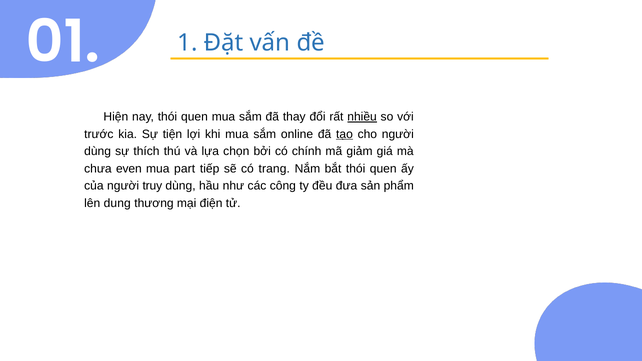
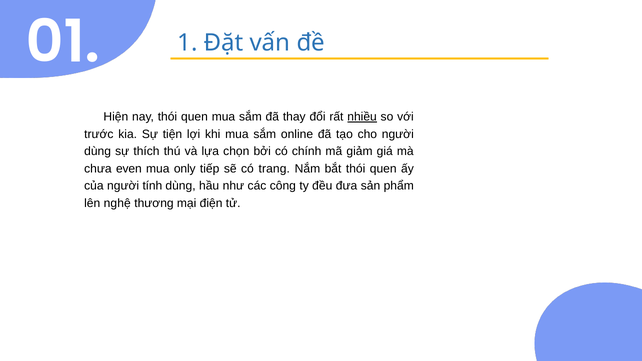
tạo underline: present -> none (344, 134)
part: part -> only (185, 169)
truy: truy -> tính (152, 186)
dung: dung -> nghệ (117, 203)
